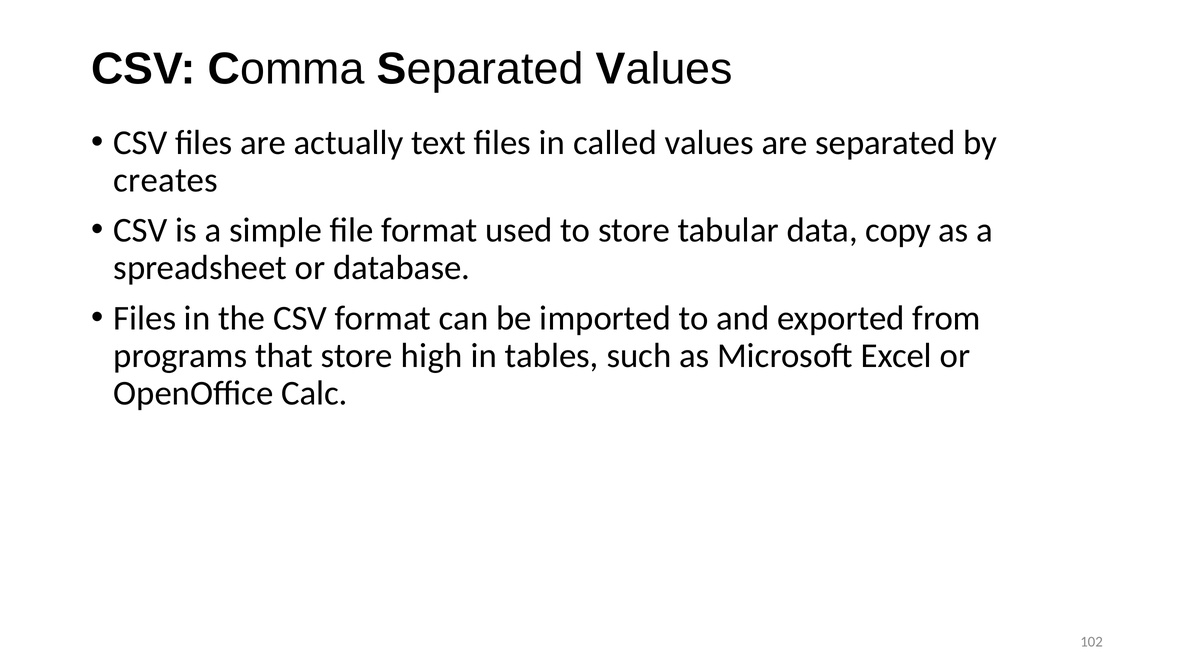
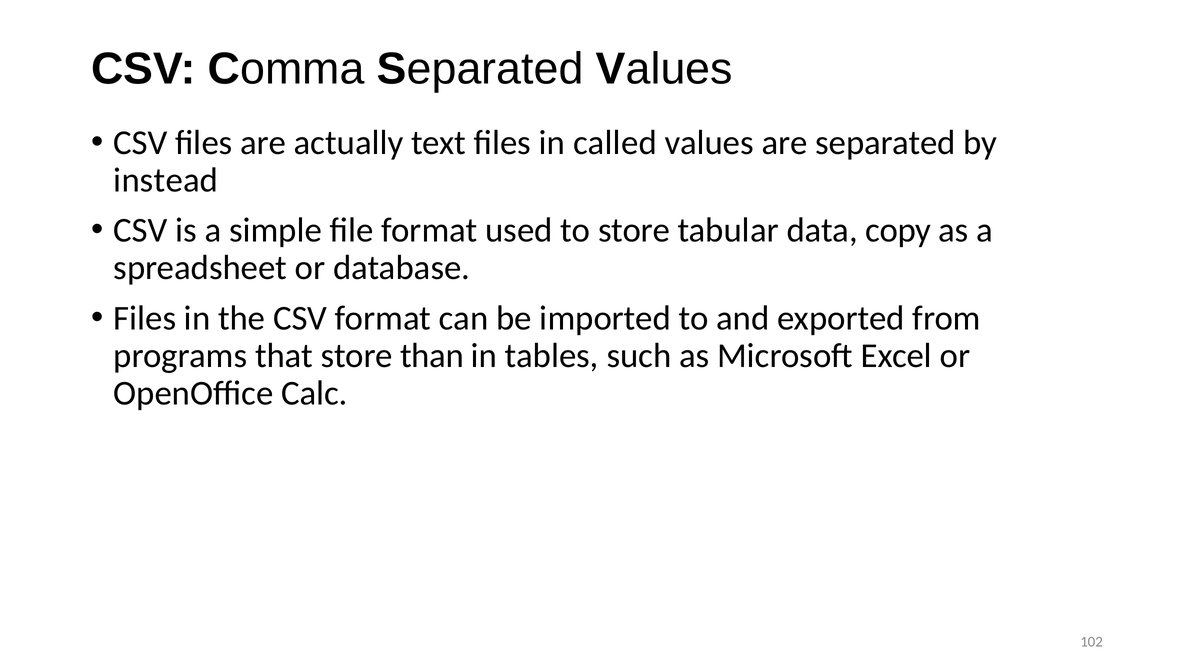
creates: creates -> instead (166, 180)
high: high -> than (432, 355)
